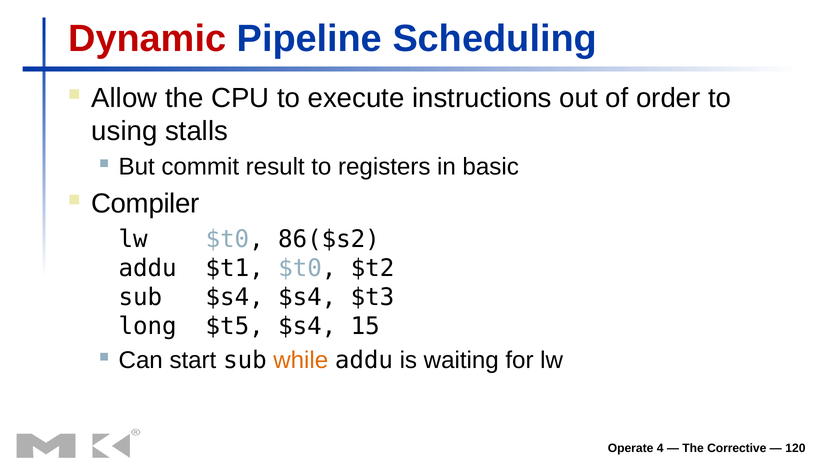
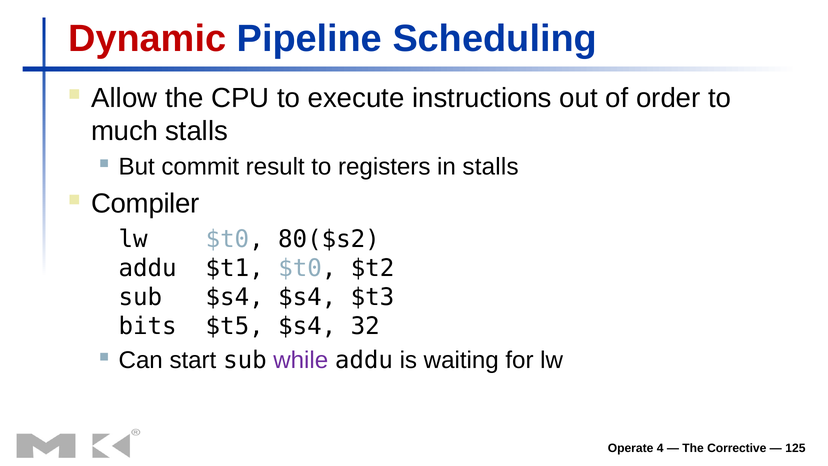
using: using -> much (125, 131)
in basic: basic -> stalls (491, 167)
86($s2: 86($s2 -> 80($s2 (329, 239)
long: long -> bits (148, 326)
15: 15 -> 32 (365, 326)
while colour: orange -> purple (301, 360)
120: 120 -> 125 (795, 448)
